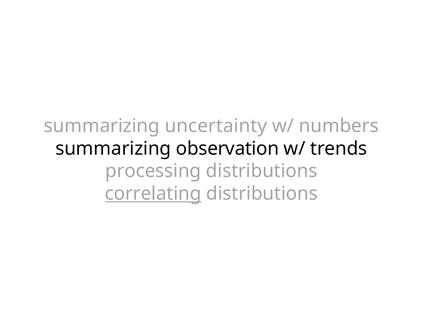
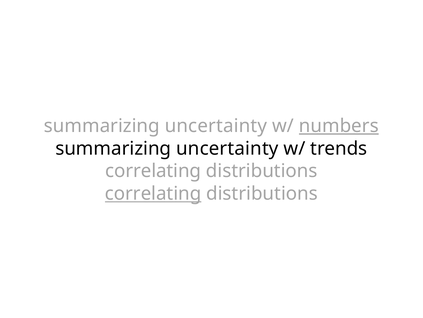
numbers underline: none -> present (339, 126)
observation: observation -> uncertainty (227, 148)
processing: processing -> correlating (153, 171)
